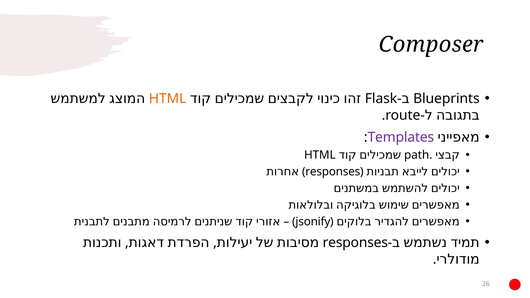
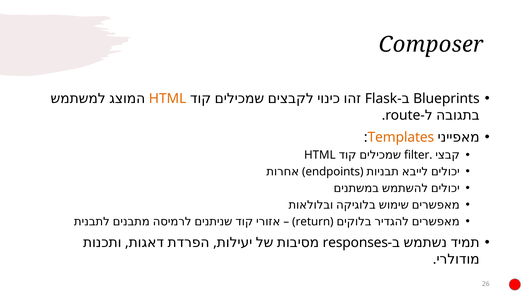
Templates colour: purple -> orange (401, 137)
path: path -> filter (417, 155)
responses: responses -> endpoints (333, 172)
jsonify: jsonify -> return (313, 222)
